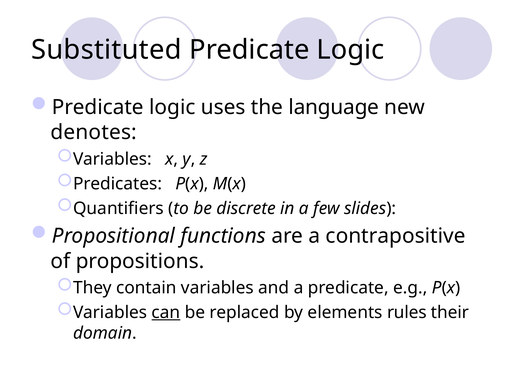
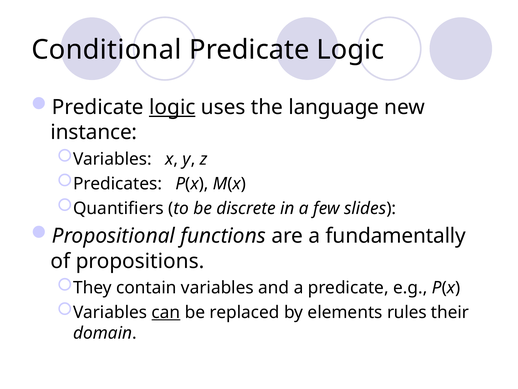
Substituted: Substituted -> Conditional (106, 50)
logic underline: none -> present (172, 107)
denotes: denotes -> instance (94, 132)
contrapositive: contrapositive -> fundamentally (396, 236)
